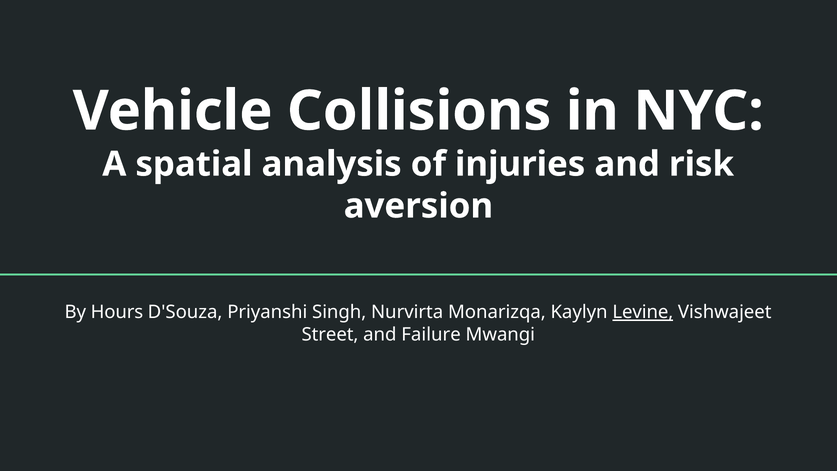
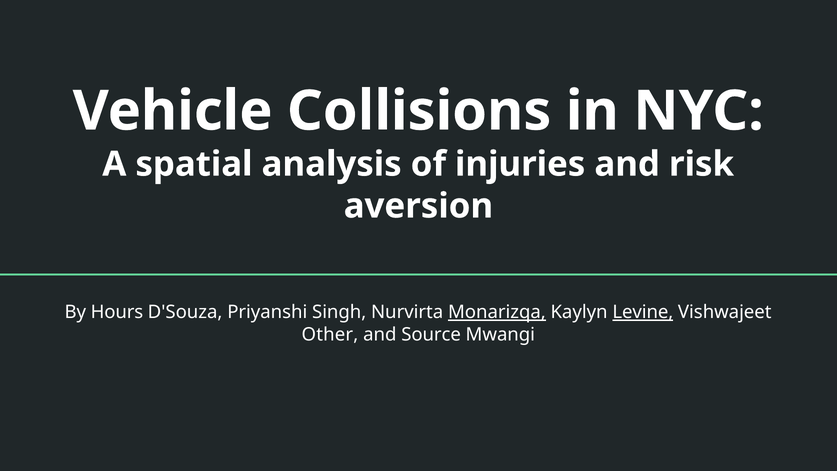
Monarizqa underline: none -> present (497, 312)
Street: Street -> Other (330, 334)
Failure: Failure -> Source (431, 334)
